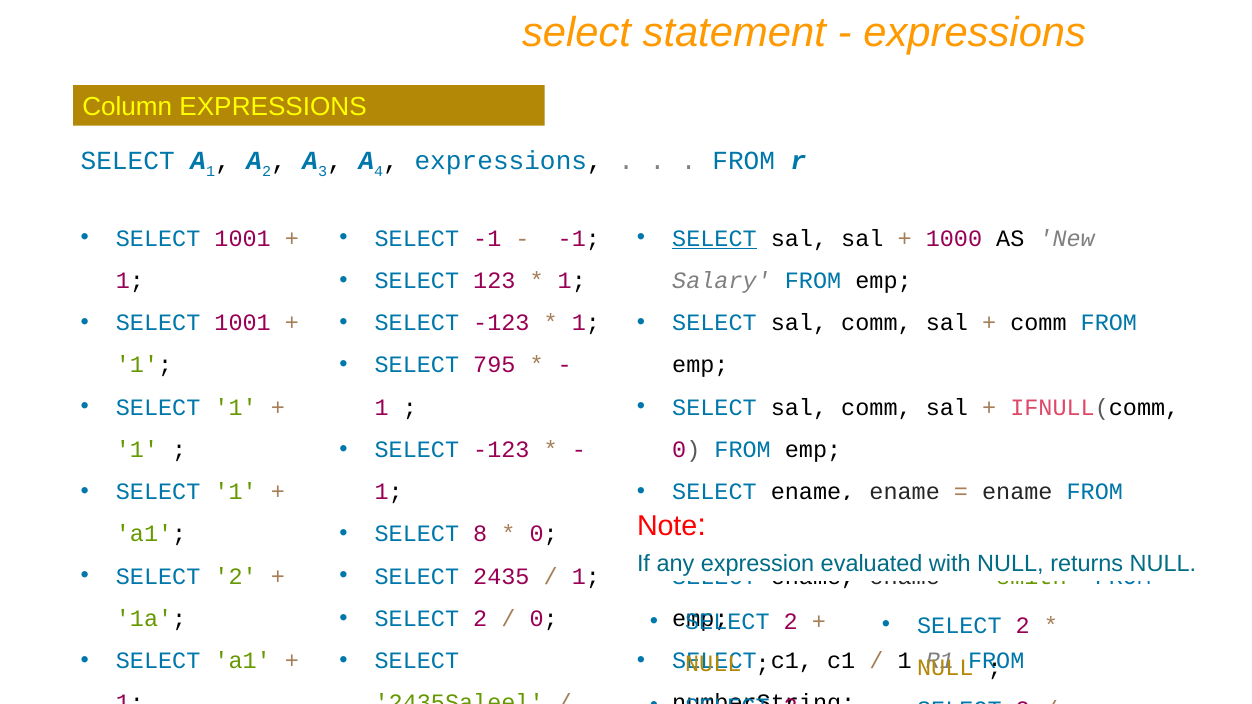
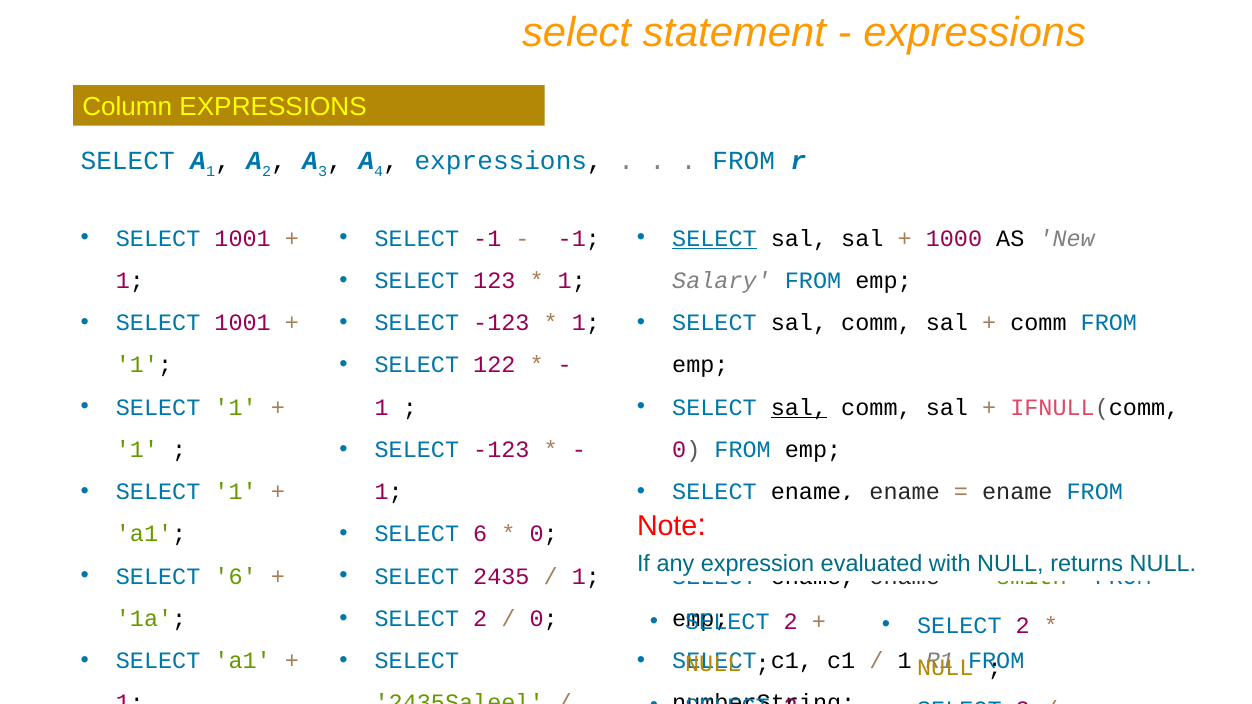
795: 795 -> 122 (494, 365)
sal underline: none -> present (799, 408)
8: 8 -> 6 (480, 534)
2: 2 -> 6 (236, 577)
